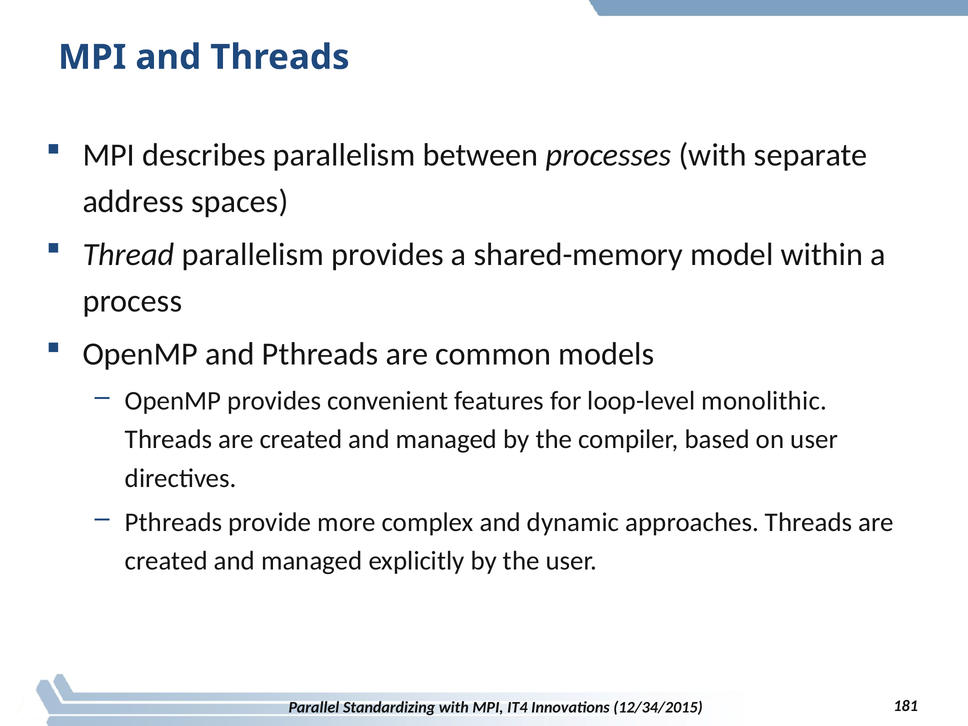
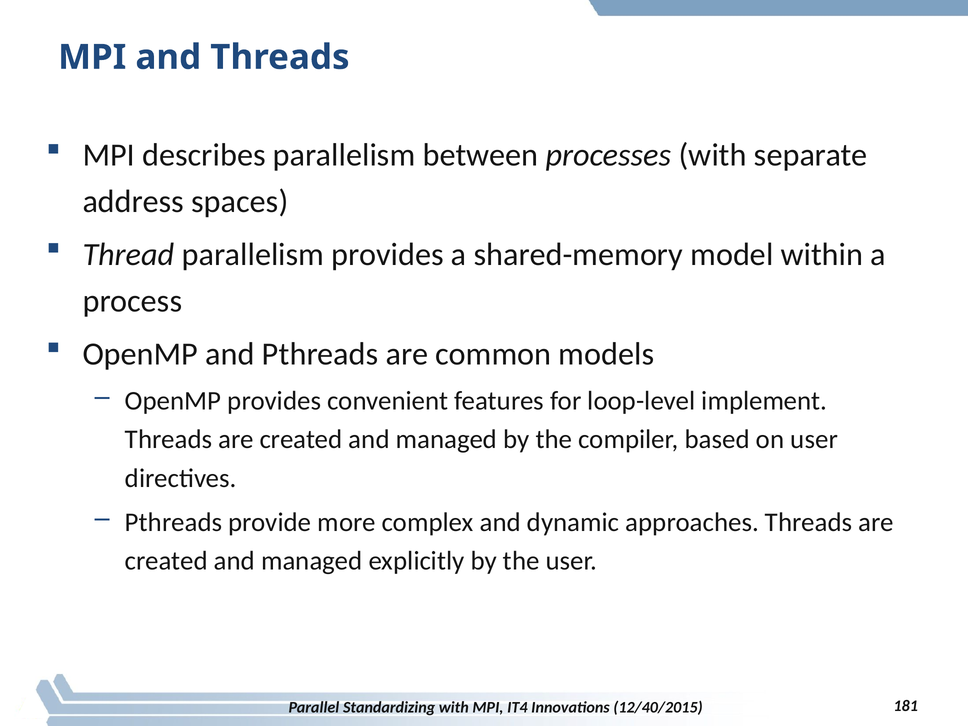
monolithic: monolithic -> implement (764, 401)
12/34/2015: 12/34/2015 -> 12/40/2015 (658, 708)
